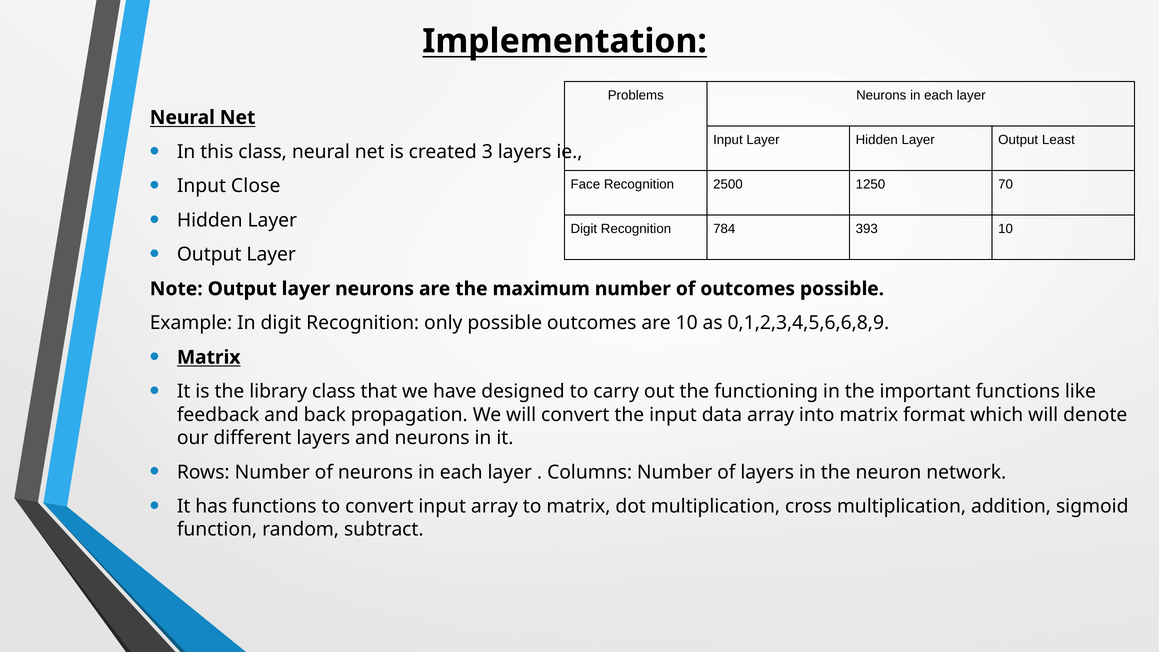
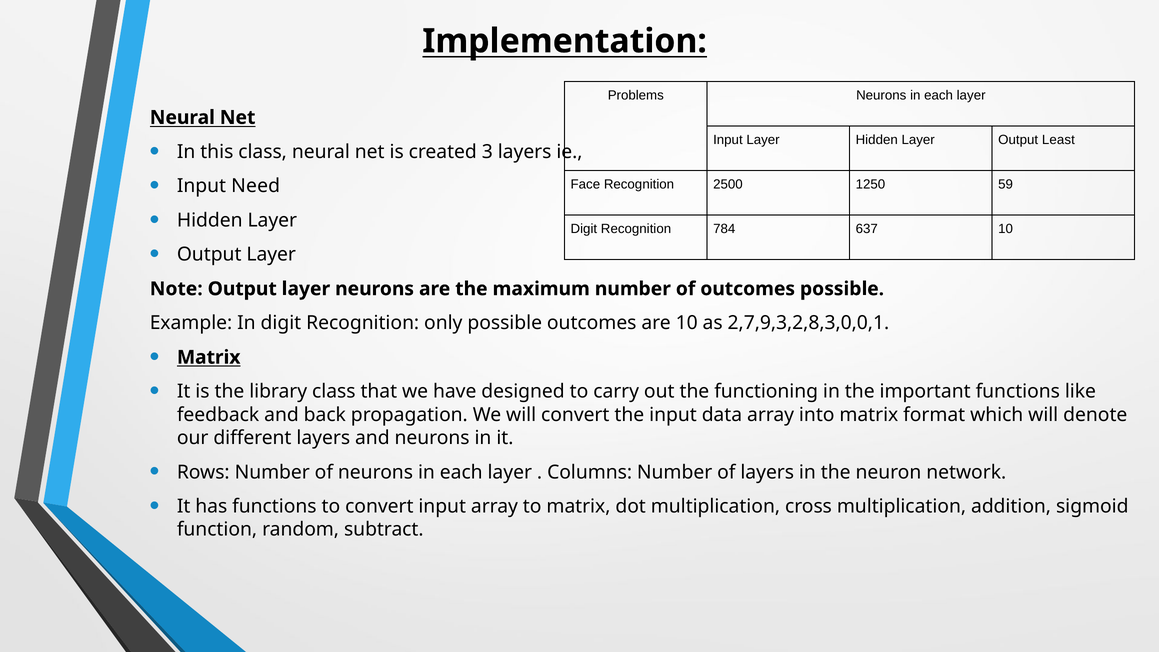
Close: Close -> Need (256, 186)
70: 70 -> 59 (1006, 184)
393: 393 -> 637 (867, 229)
0,1,2,3,4,5,6,6,8,9: 0,1,2,3,4,5,6,6,8,9 -> 2,7,9,3,2,8,3,0,0,1 (808, 323)
